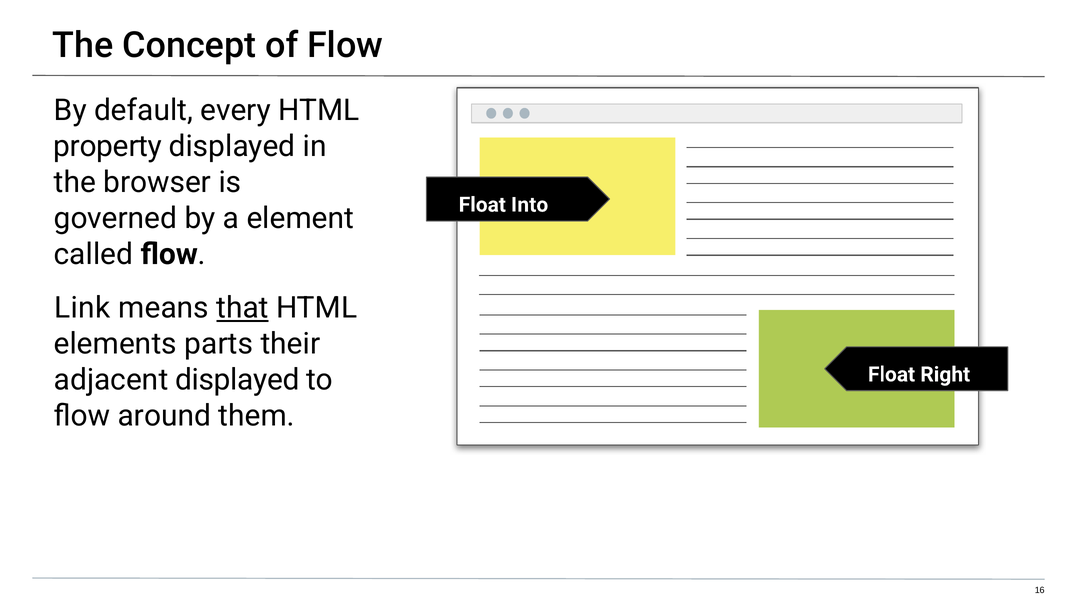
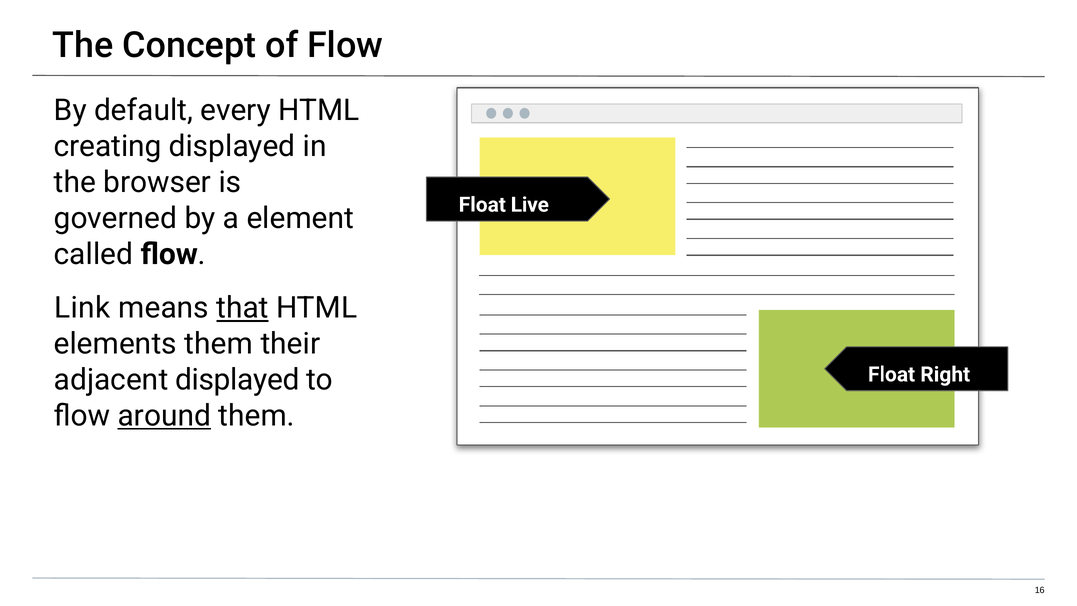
property: property -> creating (108, 146)
Into: Into -> Live (530, 205)
elements parts: parts -> them (219, 344)
around underline: none -> present (164, 416)
